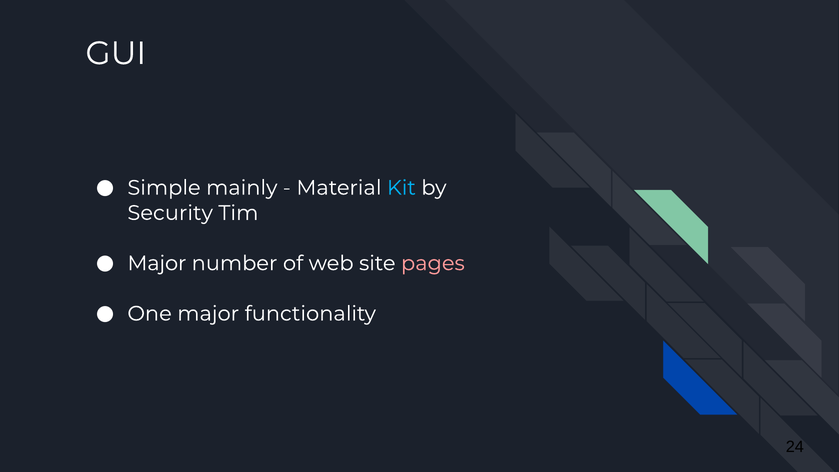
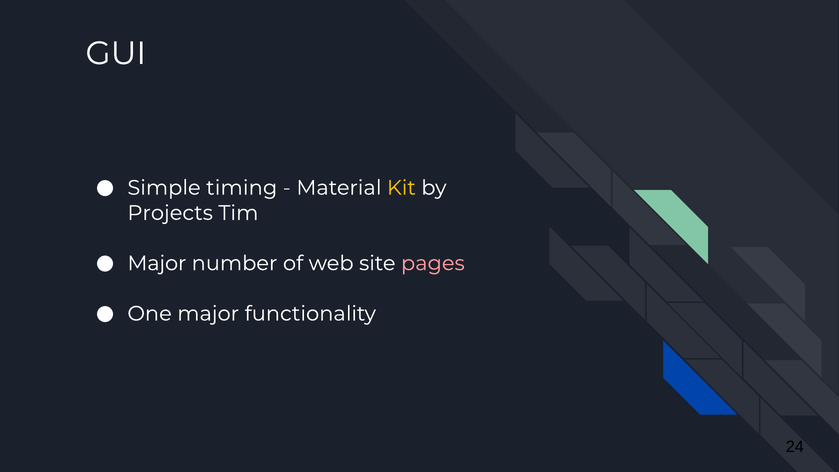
mainly: mainly -> timing (242, 188)
Kit colour: light blue -> yellow (401, 188)
Security: Security -> Projects (170, 213)
